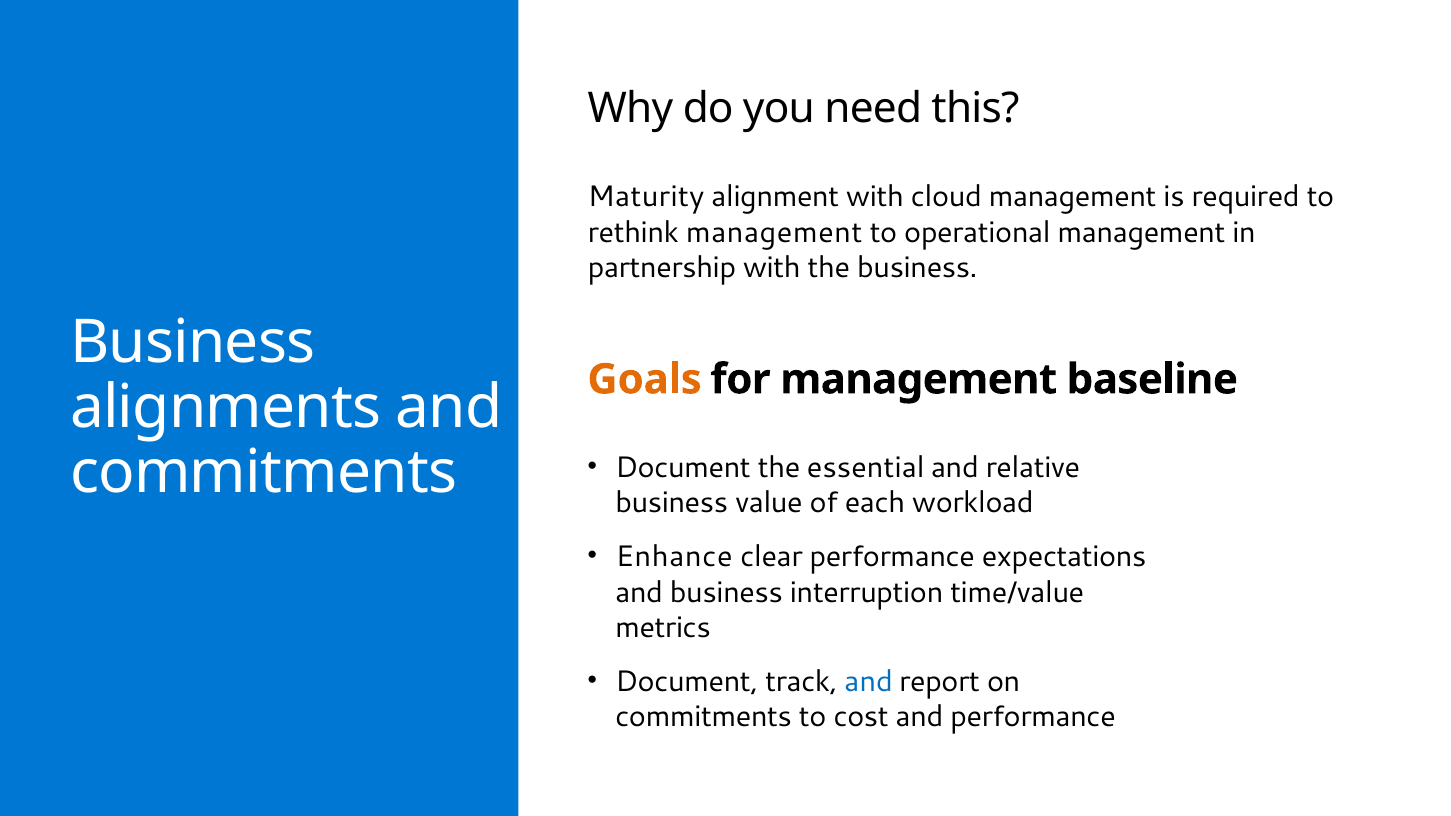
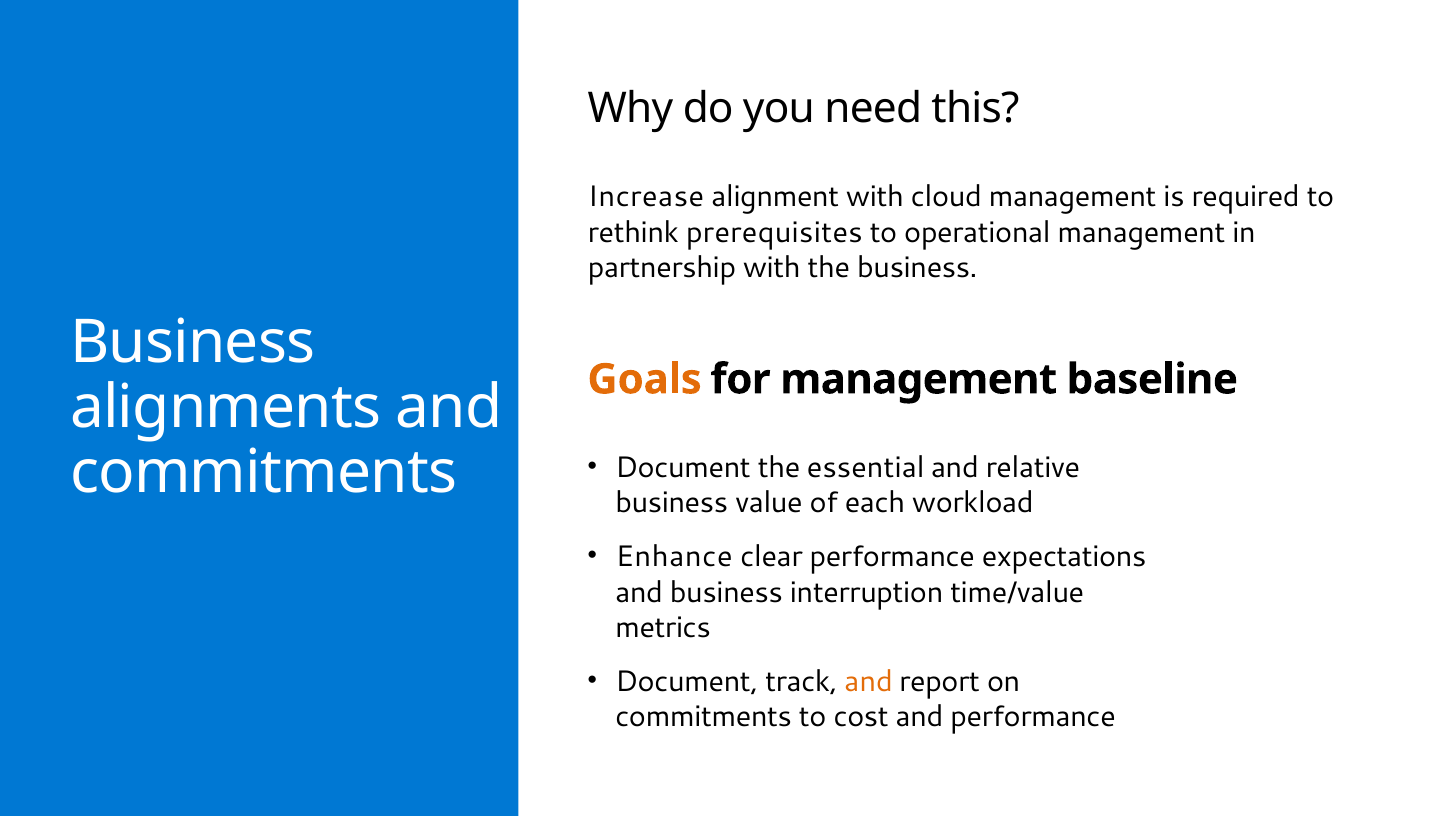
Maturity: Maturity -> Increase (646, 197)
rethink management: management -> prerequisites (774, 233)
and colour: blue -> orange (869, 682)
